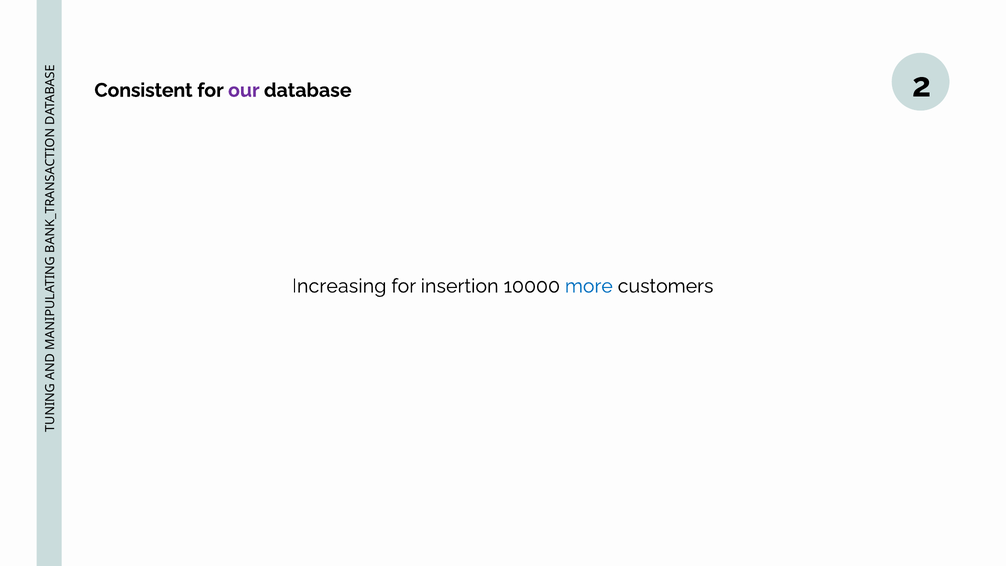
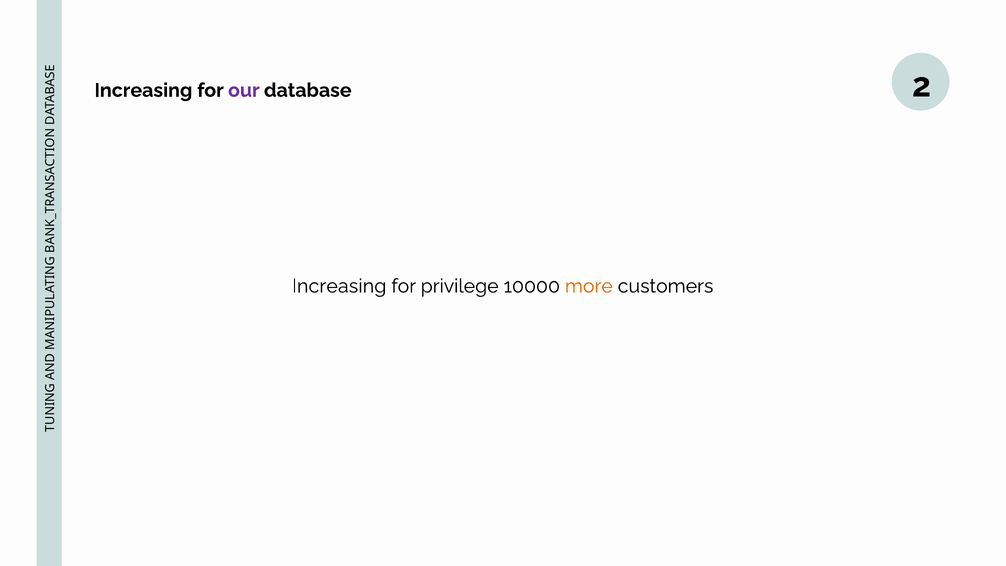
Consistent: Consistent -> Increasing (143, 90)
insertion: insertion -> privilege (460, 286)
more colour: blue -> orange (589, 286)
